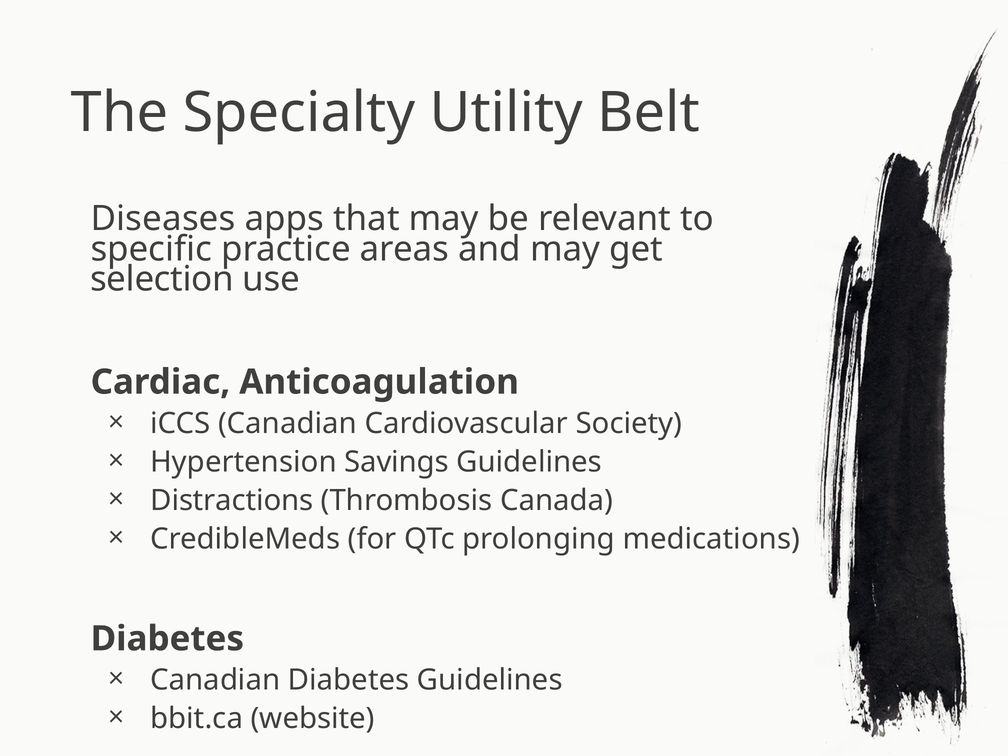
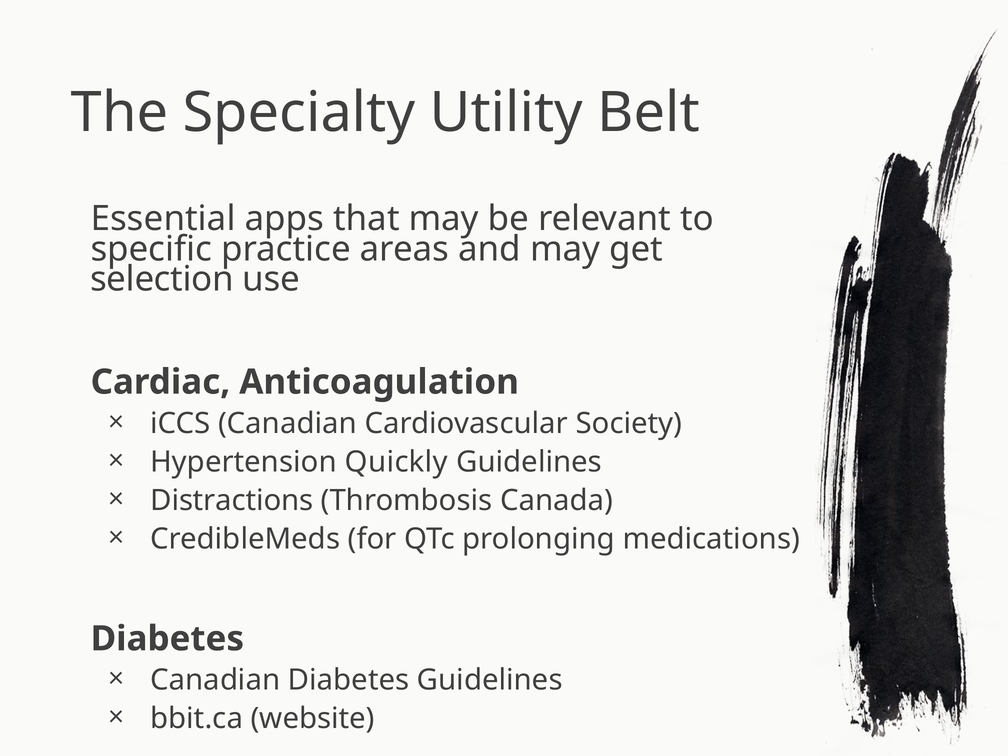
Diseases: Diseases -> Essential (163, 219)
Savings: Savings -> Quickly (396, 462)
